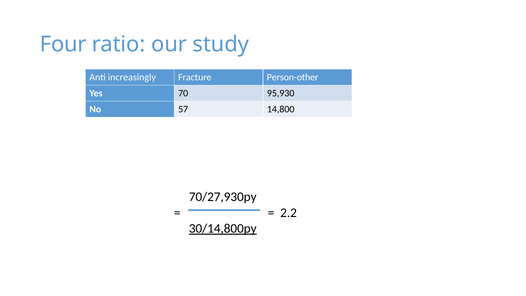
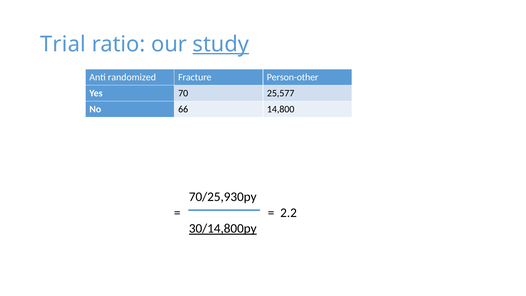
Four: Four -> Trial (63, 44)
study underline: none -> present (221, 44)
increasingly: increasingly -> randomized (132, 77)
95,930: 95,930 -> 25,577 (281, 93)
57: 57 -> 66 (183, 109)
70/27,930py: 70/27,930py -> 70/25,930py (223, 197)
